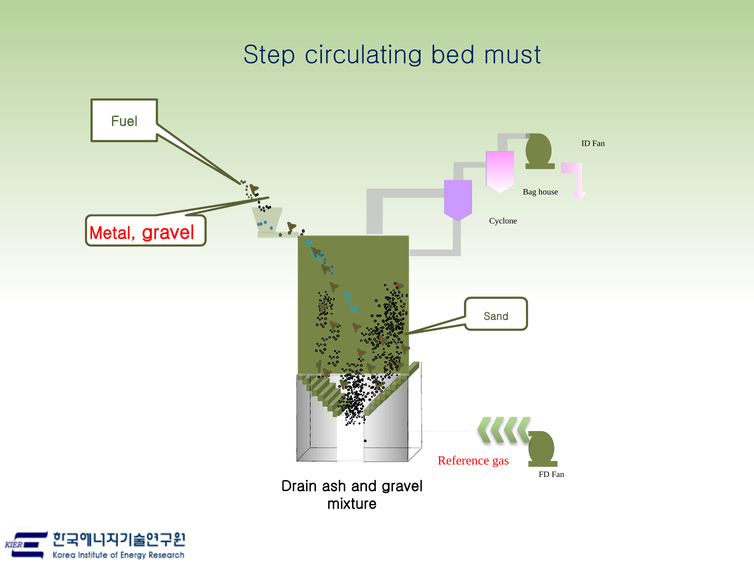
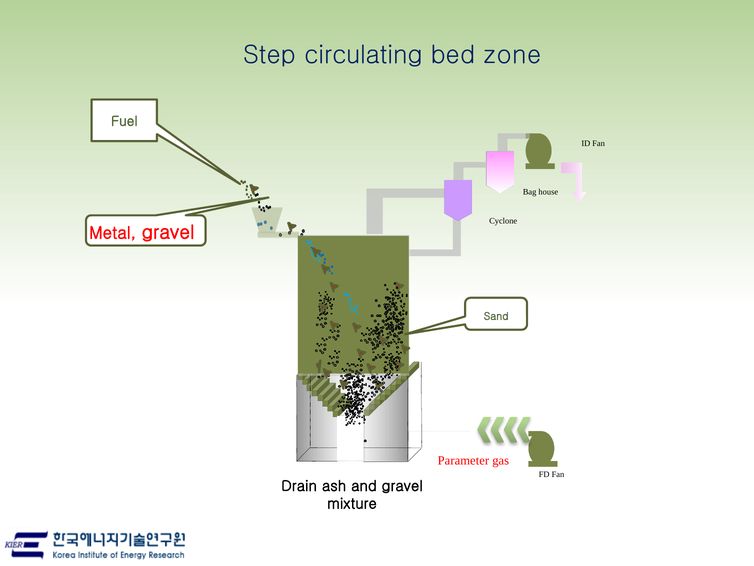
must: must -> zone (513, 55)
Reference: Reference -> Parameter (463, 460)
